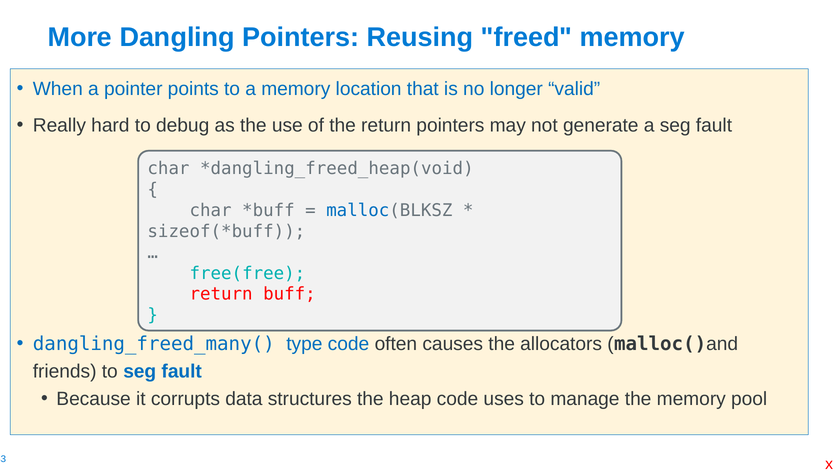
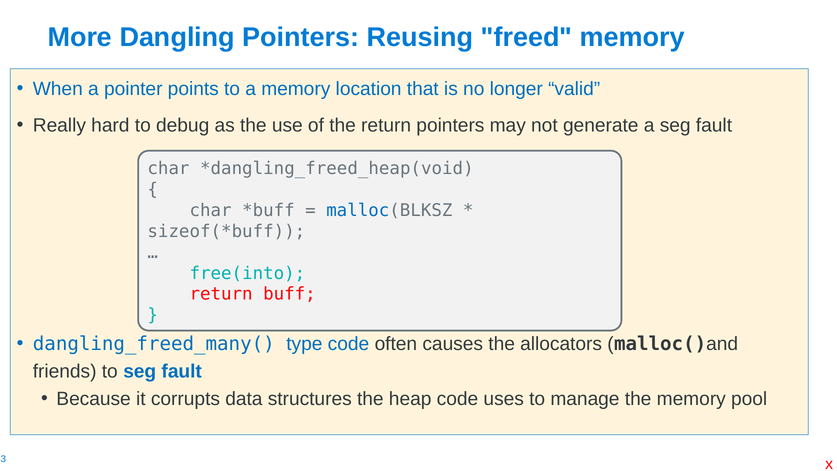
free(free: free(free -> free(into (247, 273)
